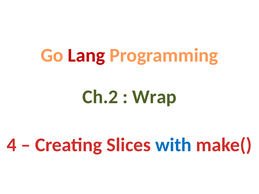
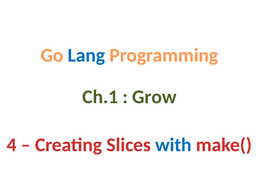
Lang colour: red -> blue (86, 55)
Ch.2: Ch.2 -> Ch.1 (100, 97)
Wrap: Wrap -> Grow (154, 97)
